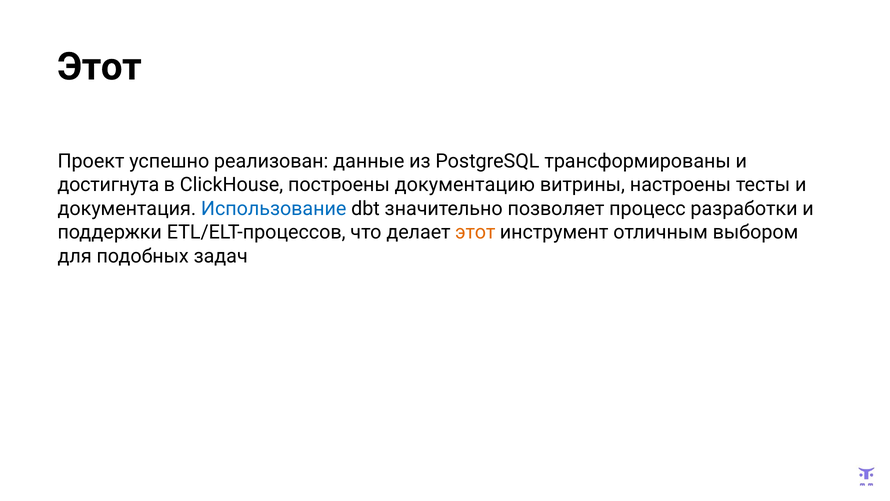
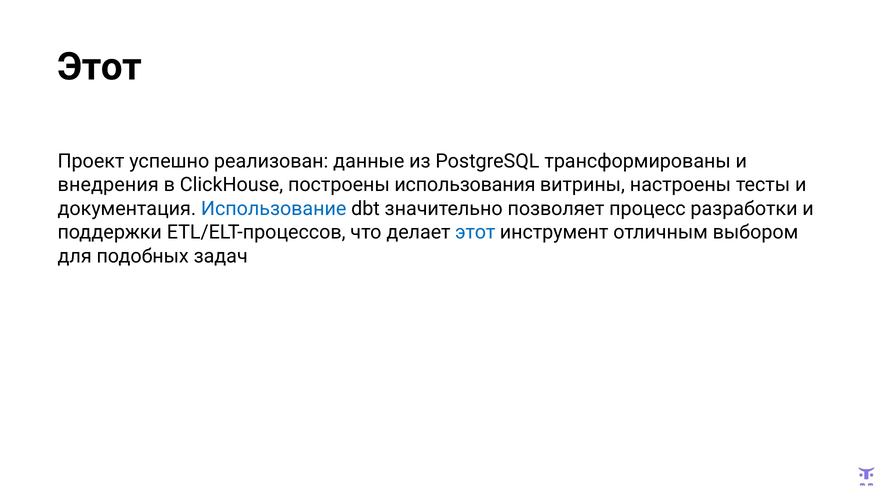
достигнута: достигнута -> внедрения (108, 185)
документацию: документацию -> использования (465, 185)
этот colour: orange -> blue (475, 232)
